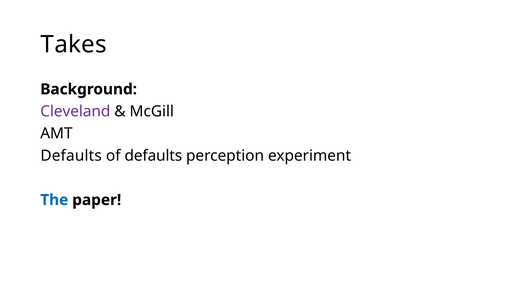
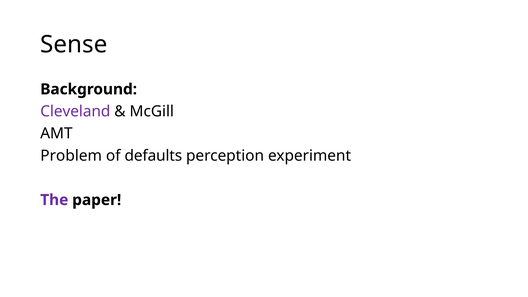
Takes: Takes -> Sense (74, 44)
Defaults: Defaults -> Problem (71, 156)
The colour: blue -> purple (54, 200)
